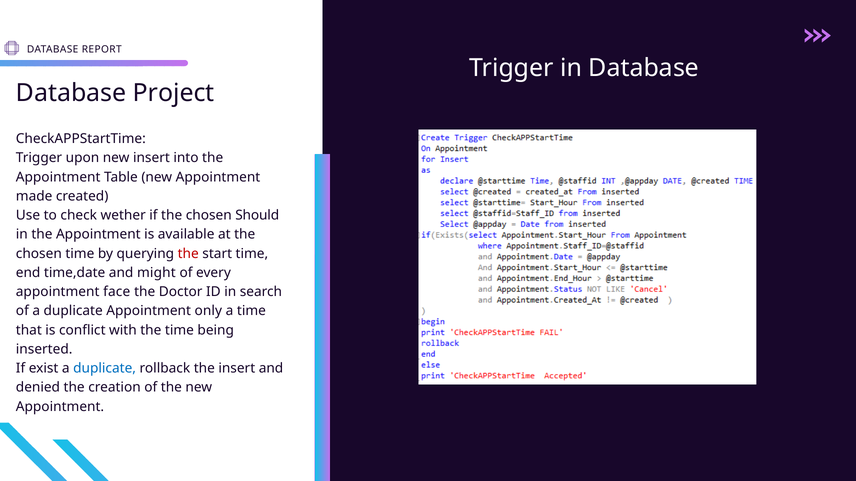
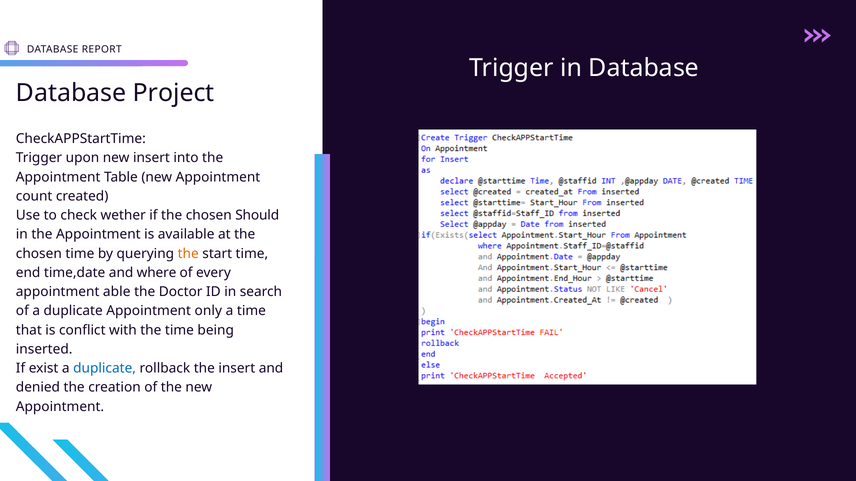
made: made -> count (34, 196)
the colour: red -> orange (188, 254)
might: might -> where (157, 273)
face: face -> able (117, 292)
